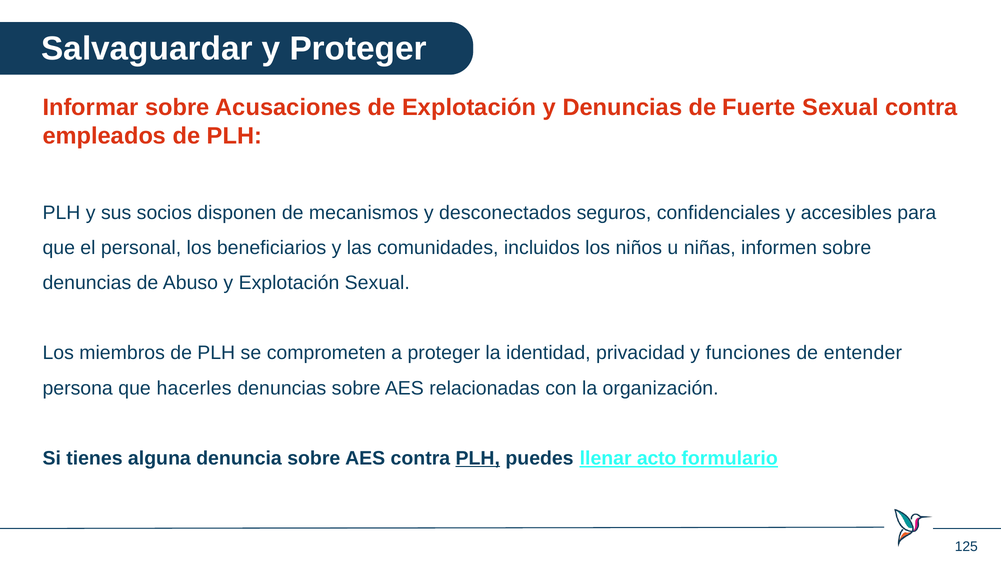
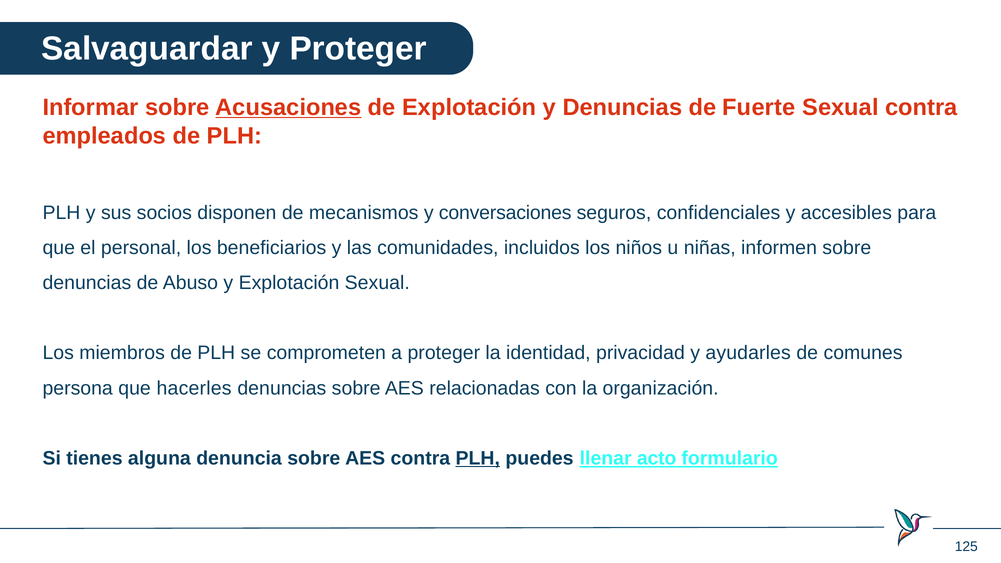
Acusaciones underline: none -> present (288, 107)
desconectados: desconectados -> conversaciones (505, 213)
funciones: funciones -> ayudarles (748, 353)
entender: entender -> comunes (863, 353)
